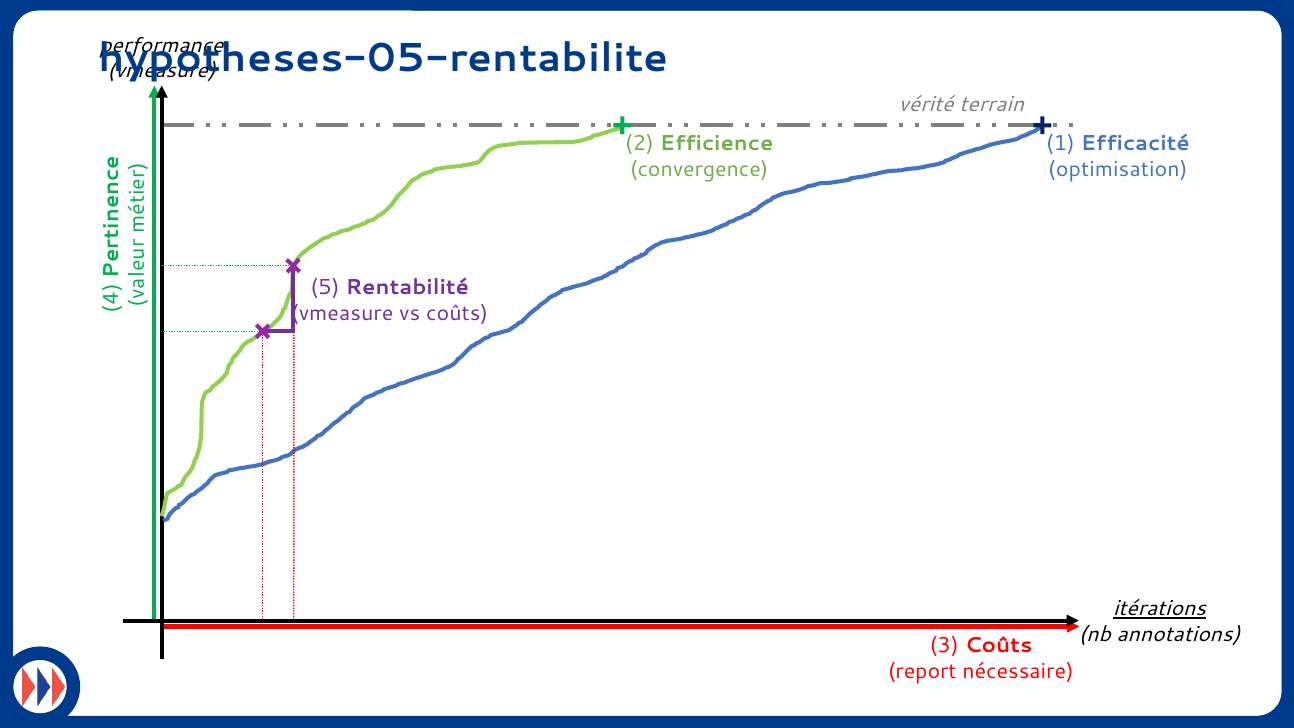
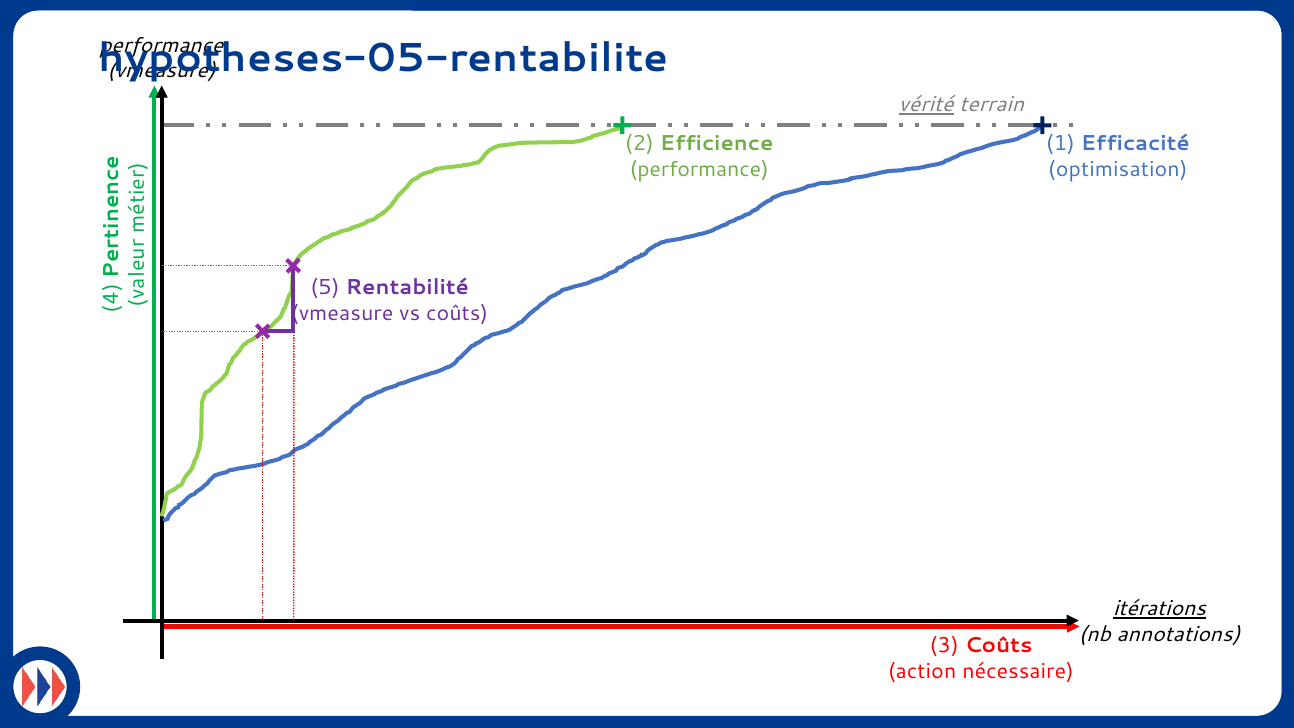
vérité underline: none -> present (926, 105)
convergence: convergence -> performance (699, 169)
report: report -> action (922, 671)
